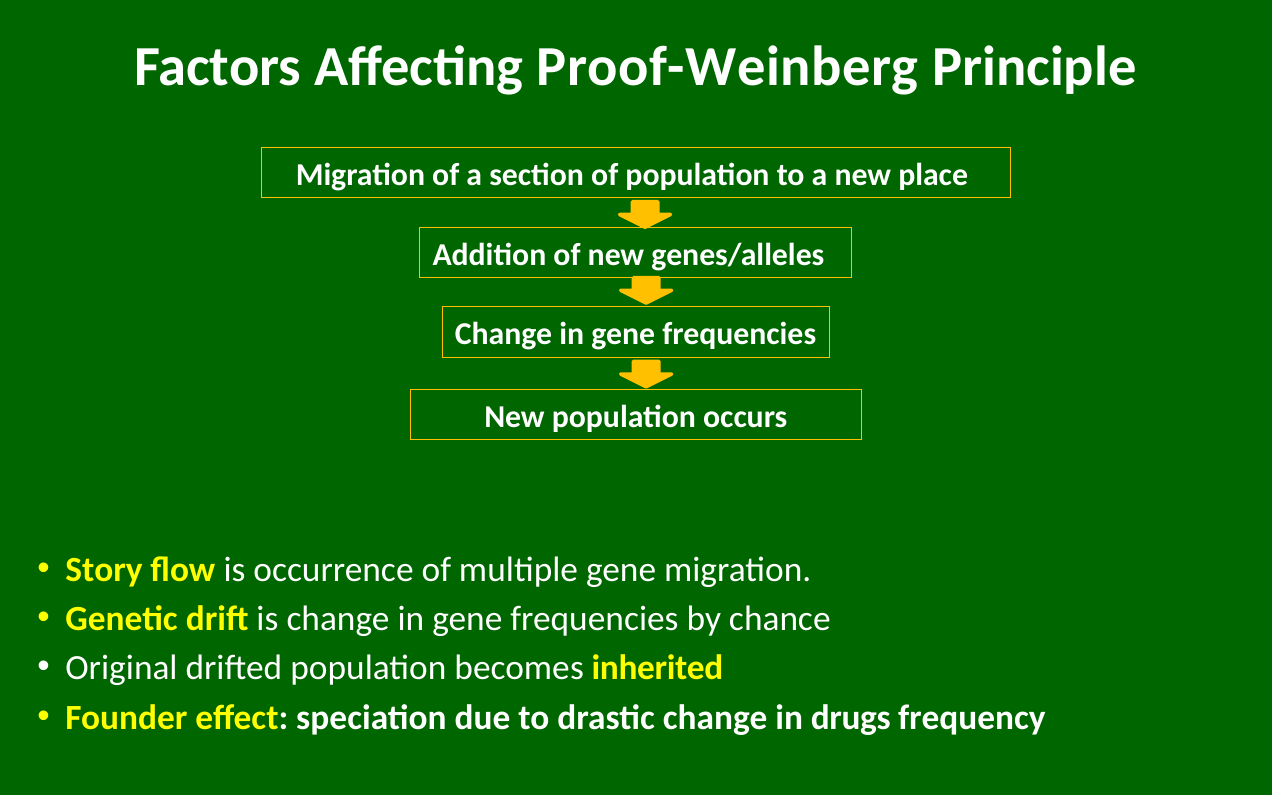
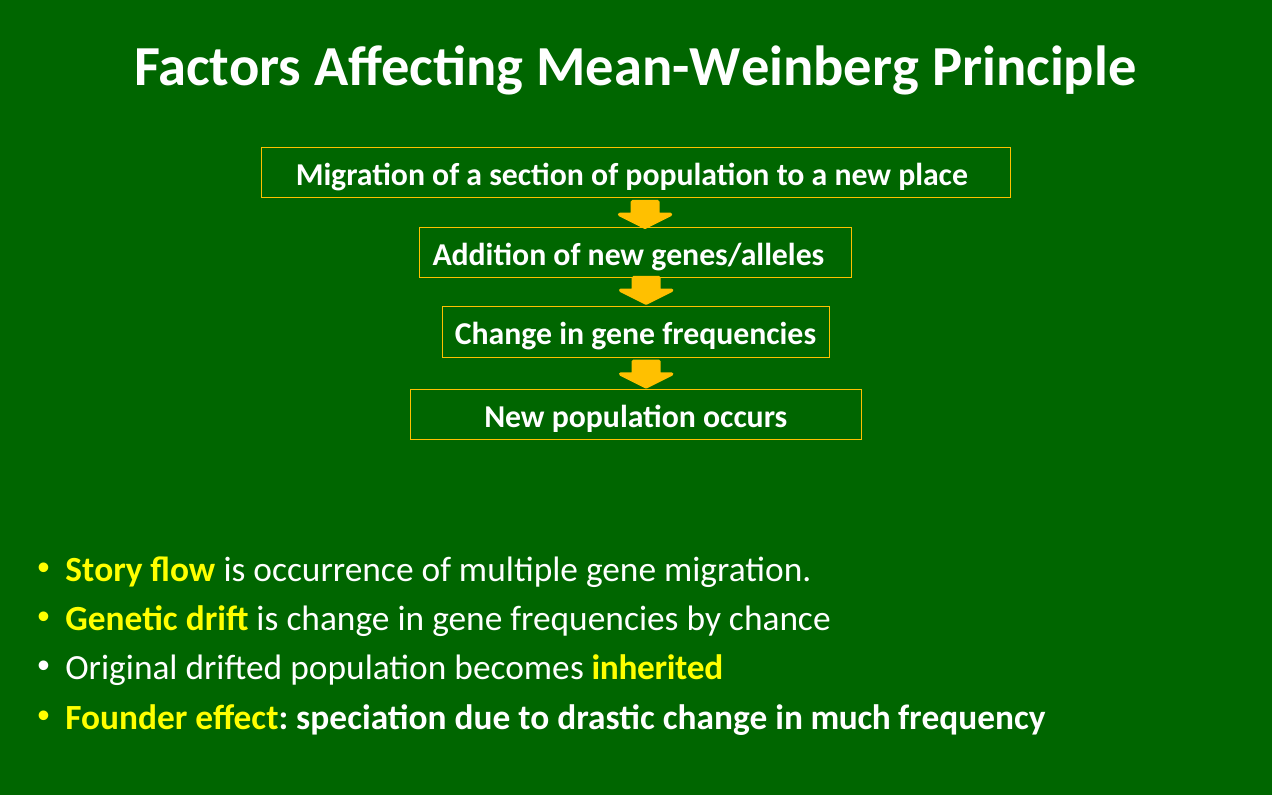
Proof-Weinberg: Proof-Weinberg -> Mean-Weinberg (728, 67)
drugs: drugs -> much (851, 718)
